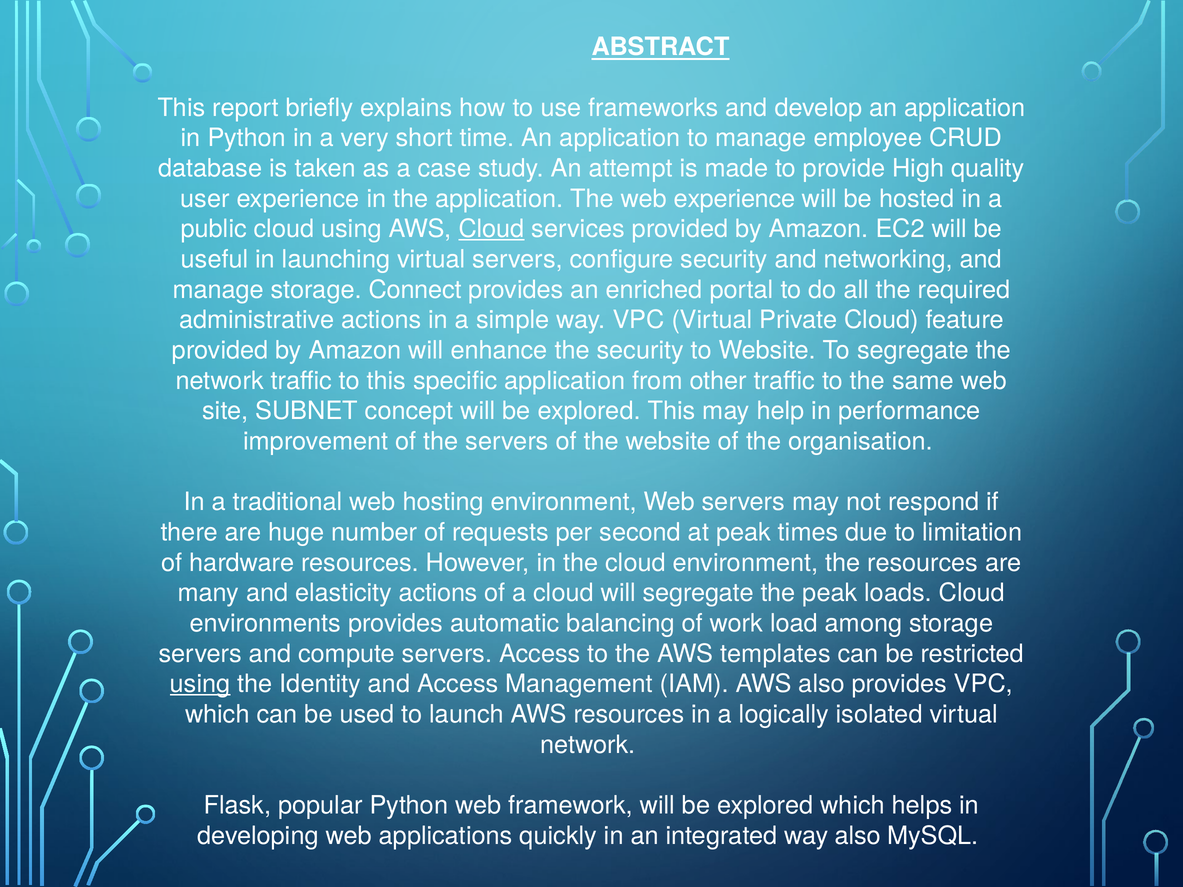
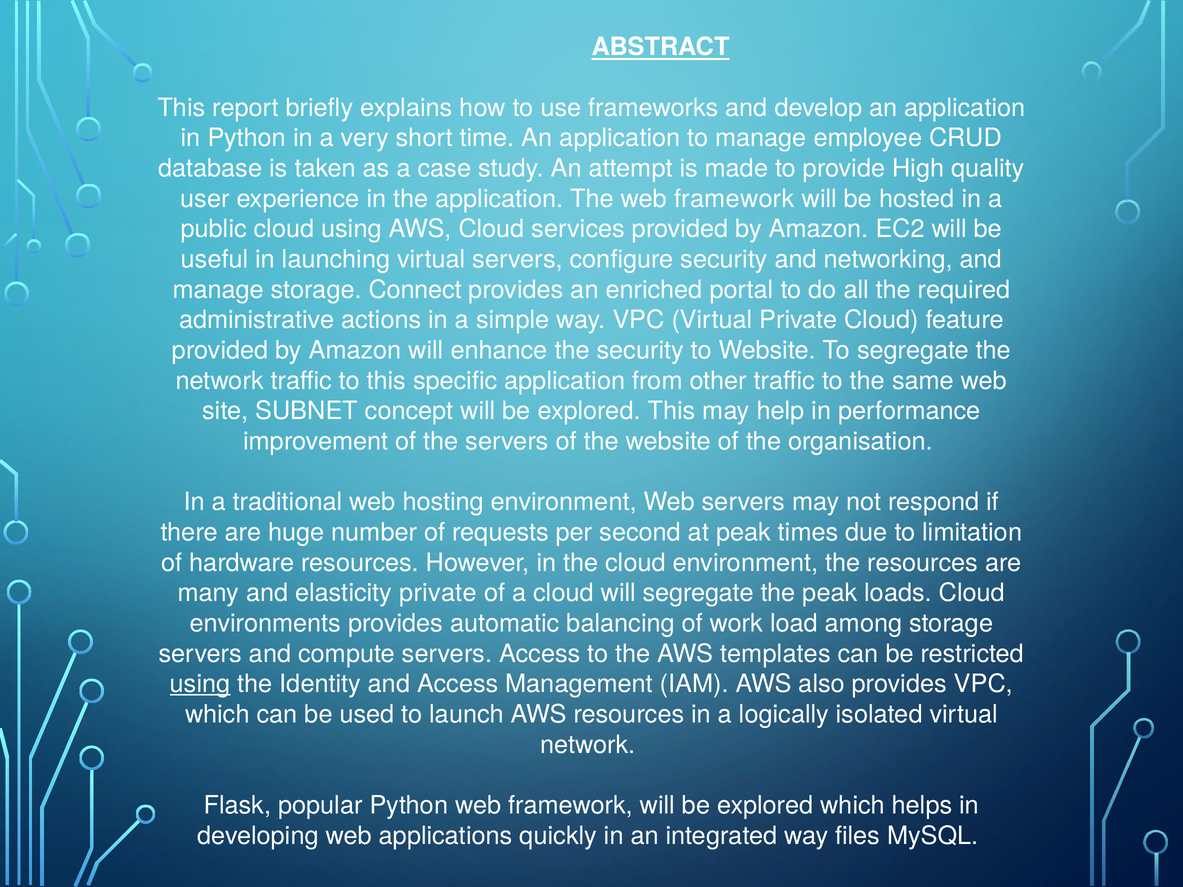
The web experience: experience -> framework (734, 199)
Cloud underline: present -> none (492, 229)
elasticity actions: actions -> private (438, 593)
way also: also -> files (858, 836)
